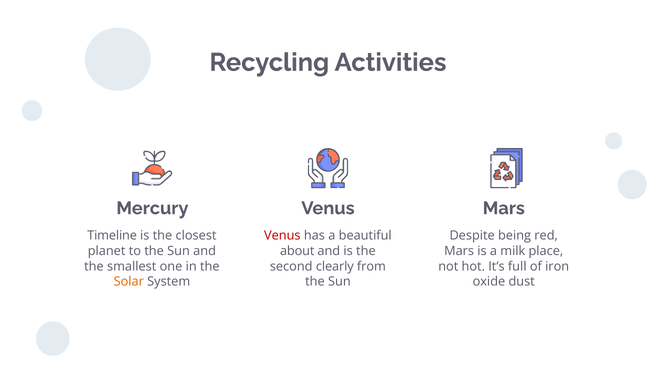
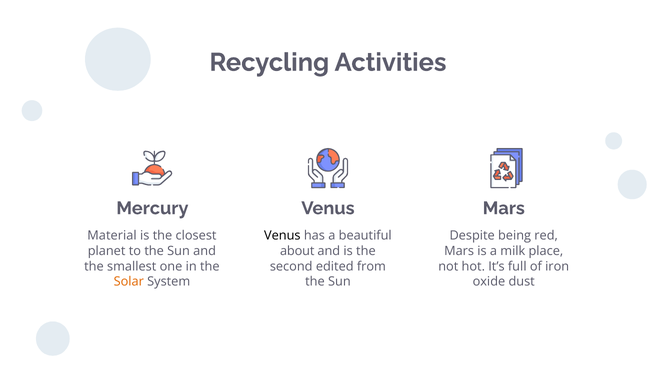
Timeline: Timeline -> Material (112, 236)
Venus colour: red -> black (282, 236)
clearly: clearly -> edited (335, 266)
